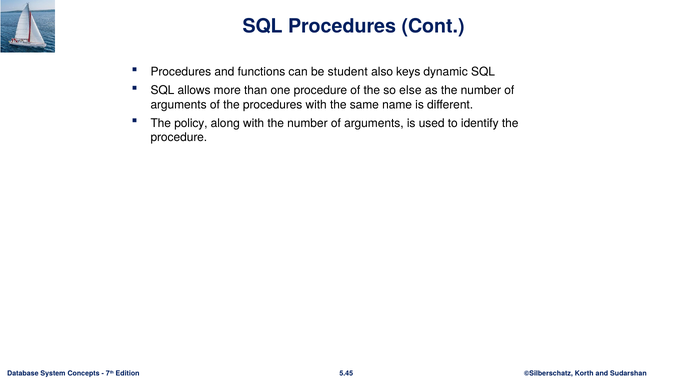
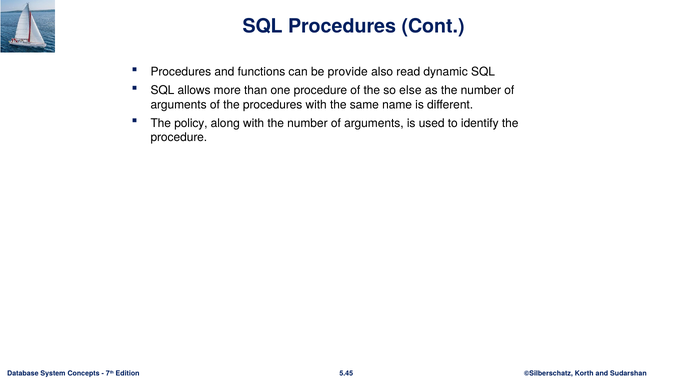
student: student -> provide (348, 72)
keys: keys -> read (408, 72)
